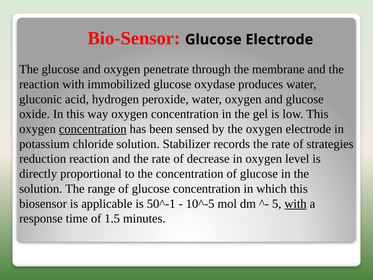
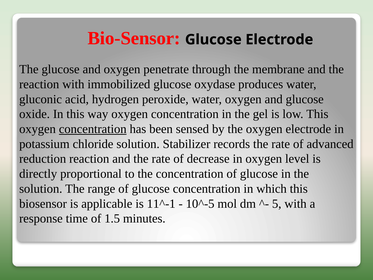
strategies: strategies -> advanced (330, 144)
50^-1: 50^-1 -> 11^-1 (161, 203)
with underline: present -> none (296, 203)
